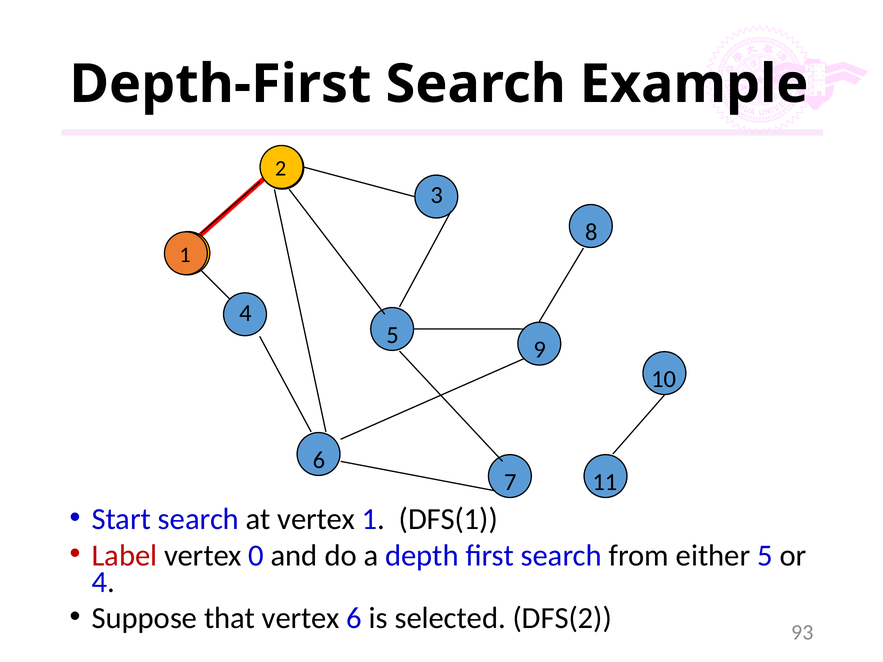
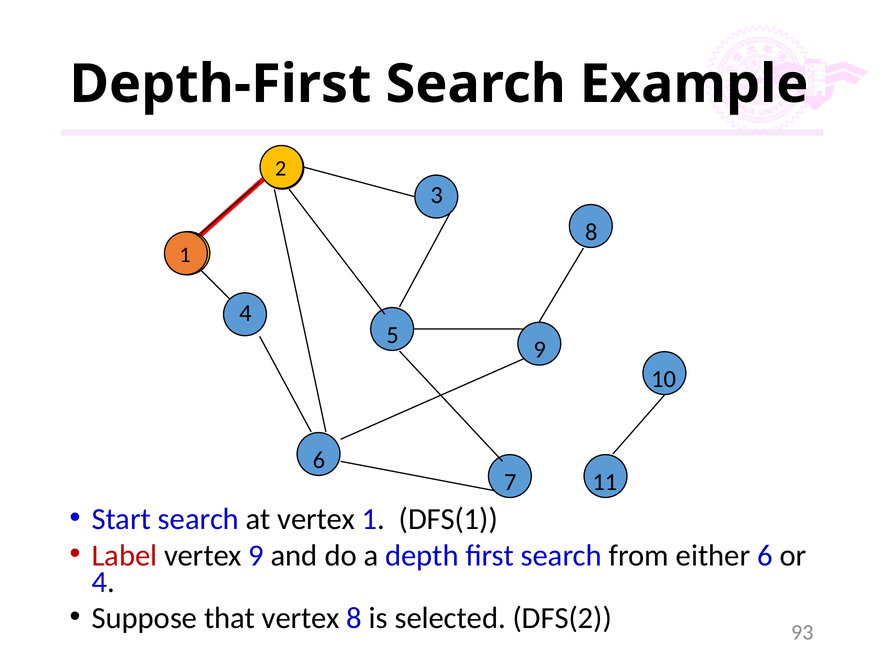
vertex 0: 0 -> 9 (256, 556)
either 5: 5 -> 6 (765, 556)
vertex 6: 6 -> 8 (354, 619)
